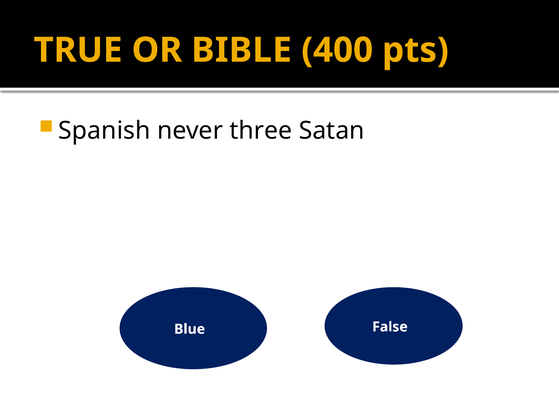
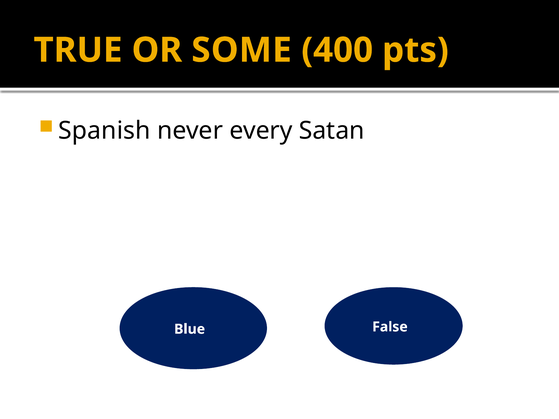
BIBLE: BIBLE -> SOME (242, 50)
three: three -> every (261, 131)
